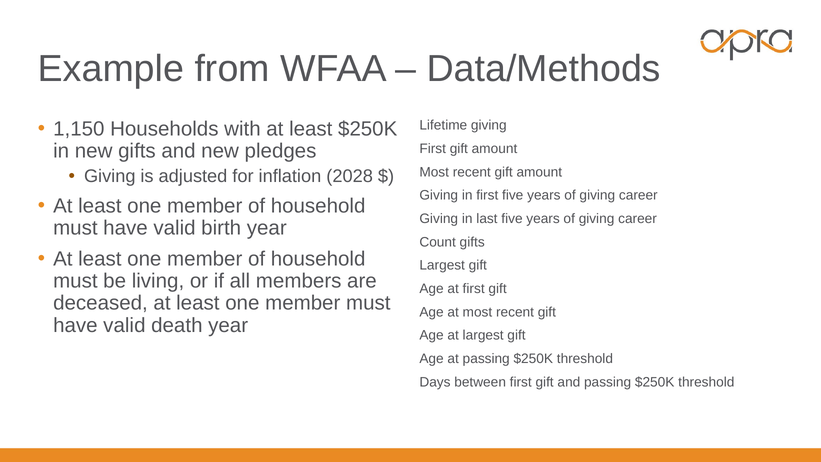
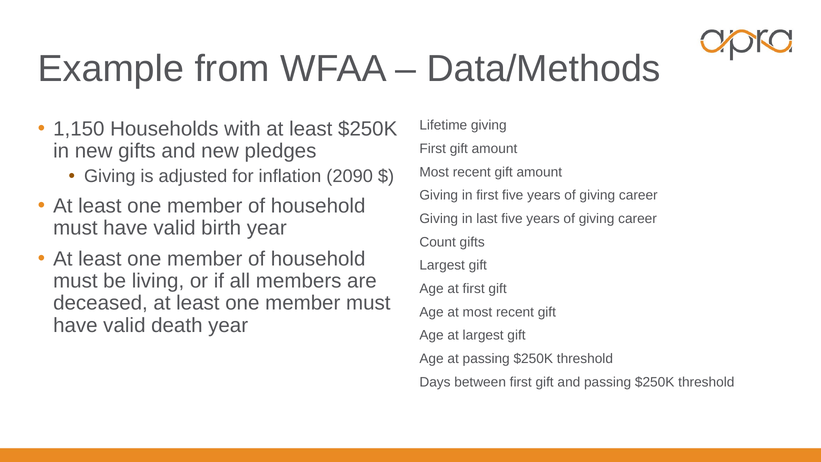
2028: 2028 -> 2090 (350, 176)
